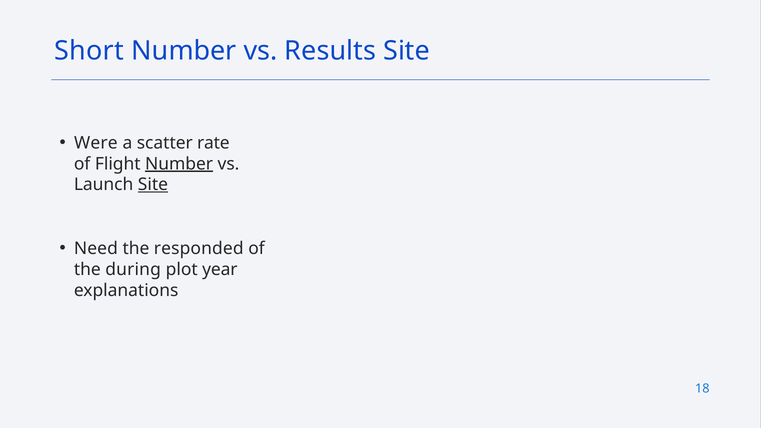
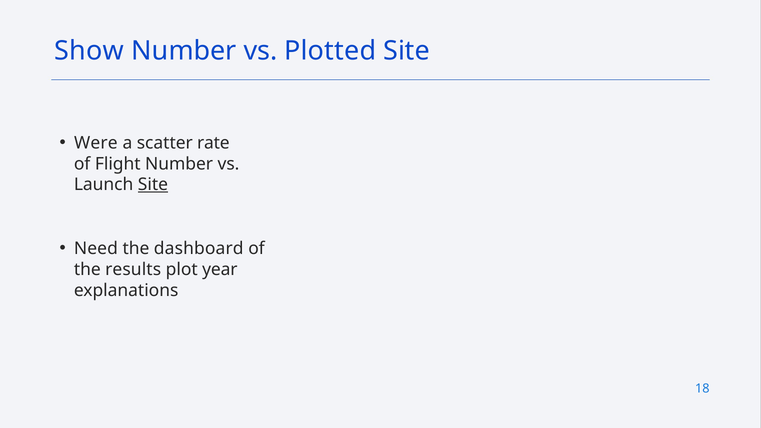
Short: Short -> Show (89, 51)
Results: Results -> Plotted (330, 51)
Number underline: present -> none (179, 164)
responded: responded -> dashboard (199, 249)
during: during -> results (133, 270)
